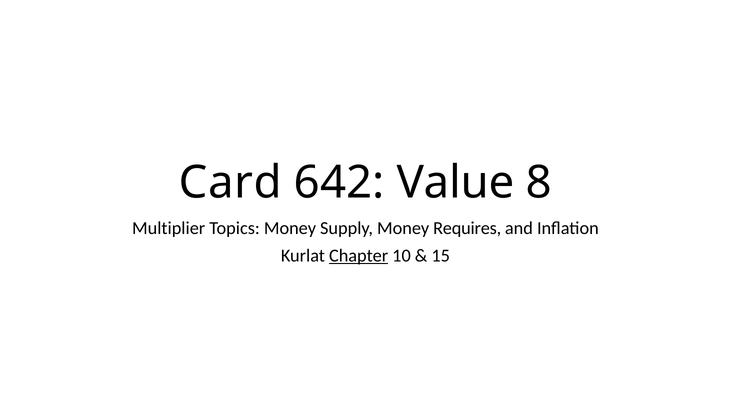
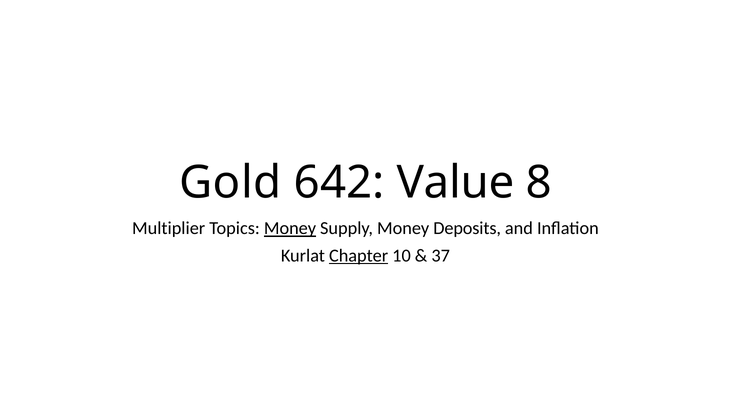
Card: Card -> Gold (230, 183)
Money underline: none -> present (290, 228)
Requires: Requires -> Deposits (467, 228)
15: 15 -> 37 (441, 256)
